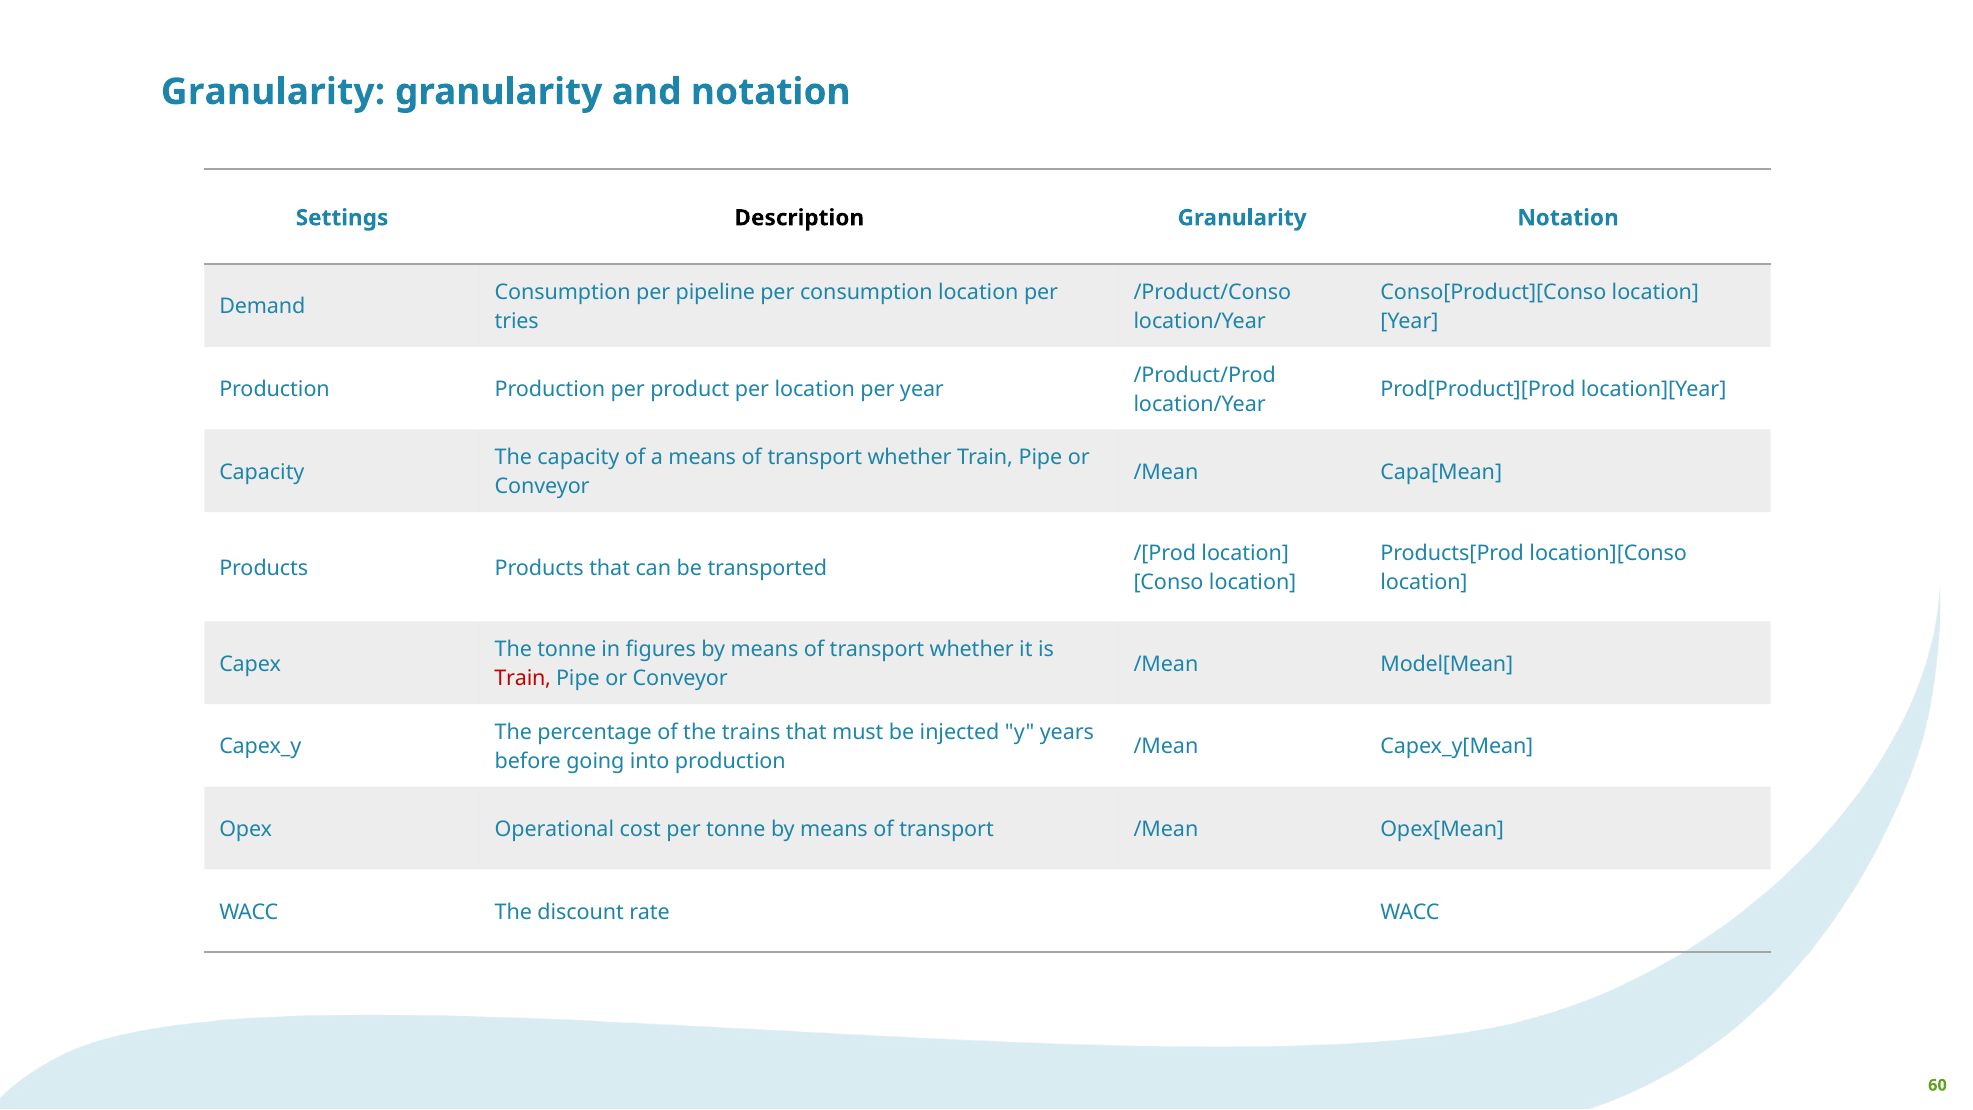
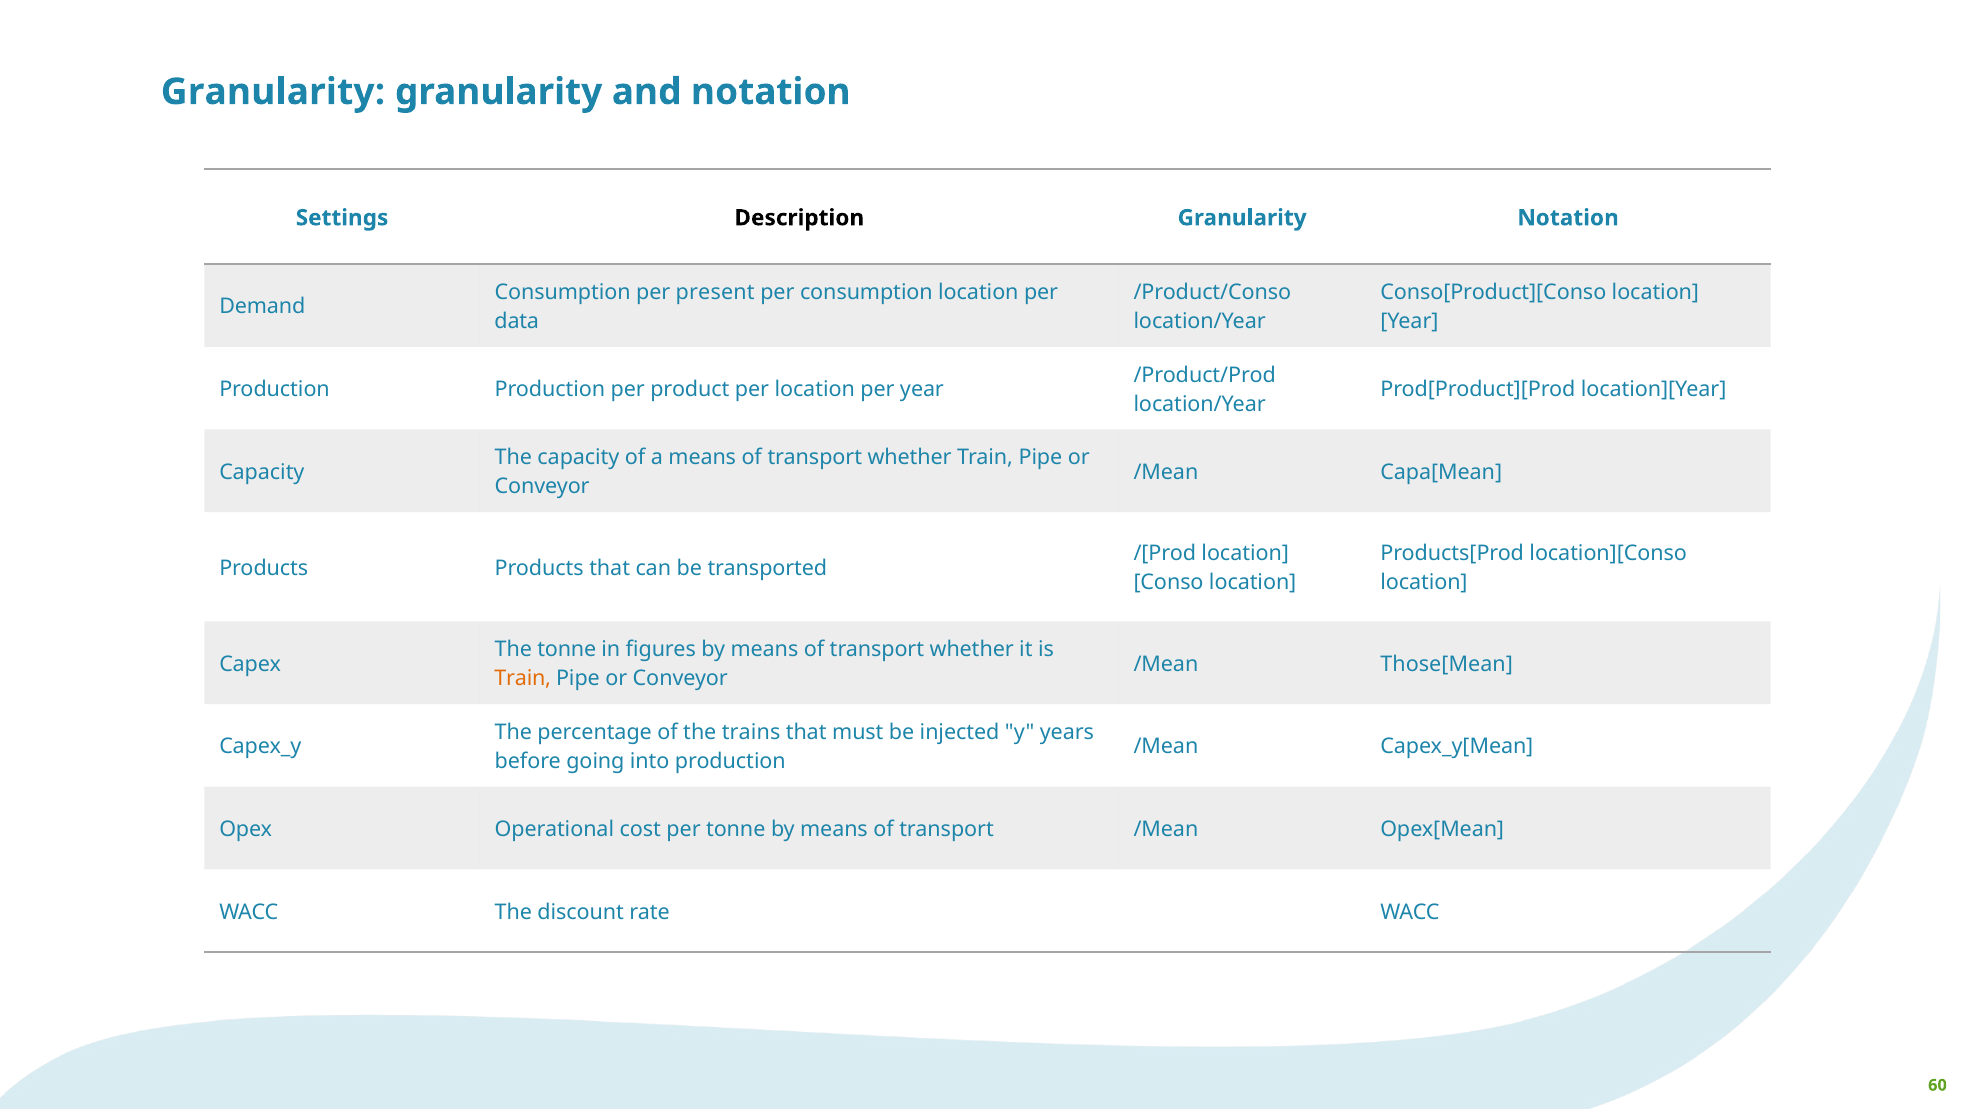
pipeline: pipeline -> present (715, 292)
tries: tries -> data (517, 321)
Model[Mean: Model[Mean -> Those[Mean (1447, 664)
Train colour: red -> orange (523, 679)
